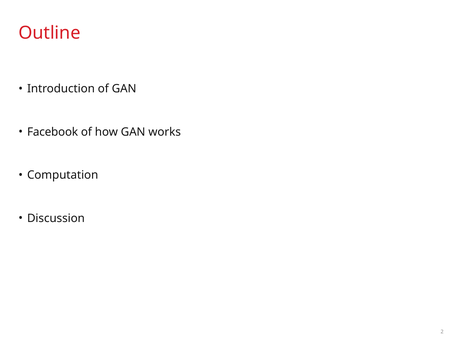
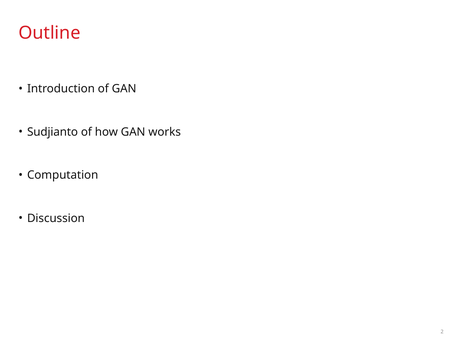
Facebook: Facebook -> Sudjianto (53, 132)
